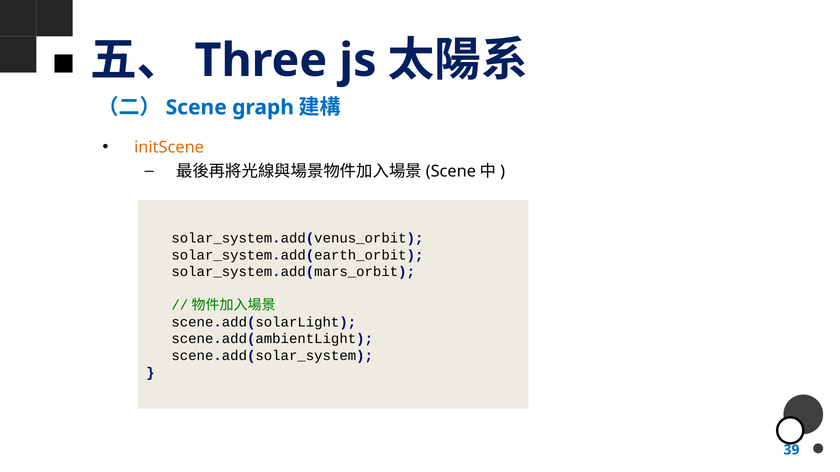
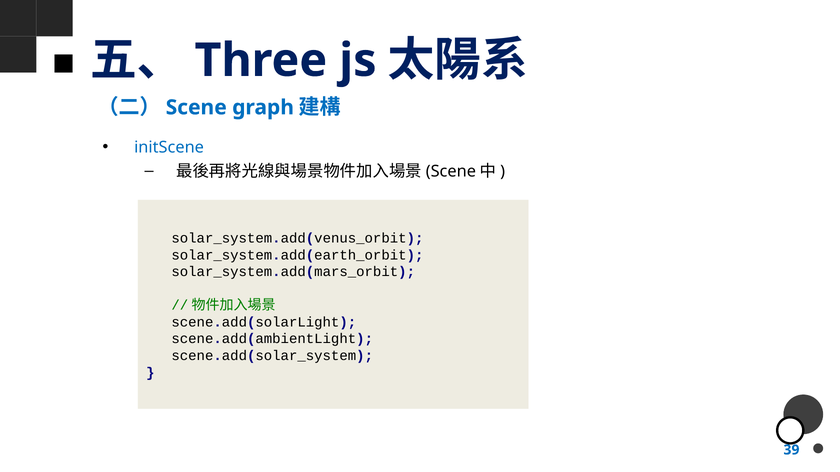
initScene colour: orange -> blue (169, 148)
